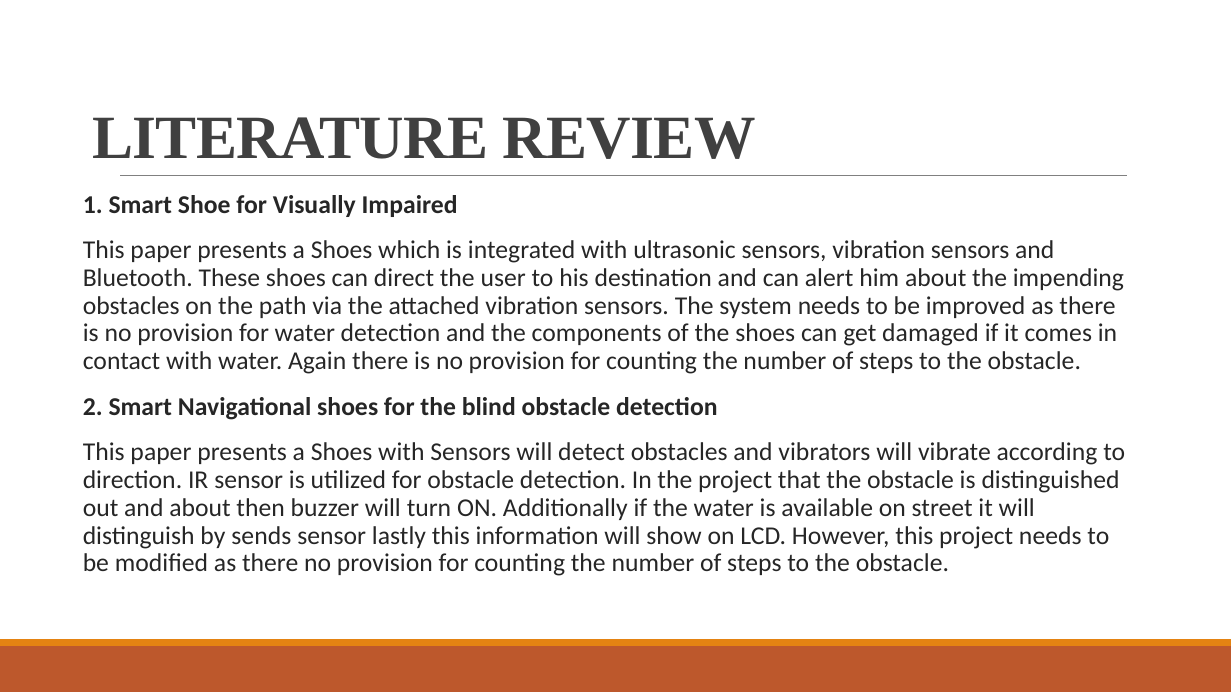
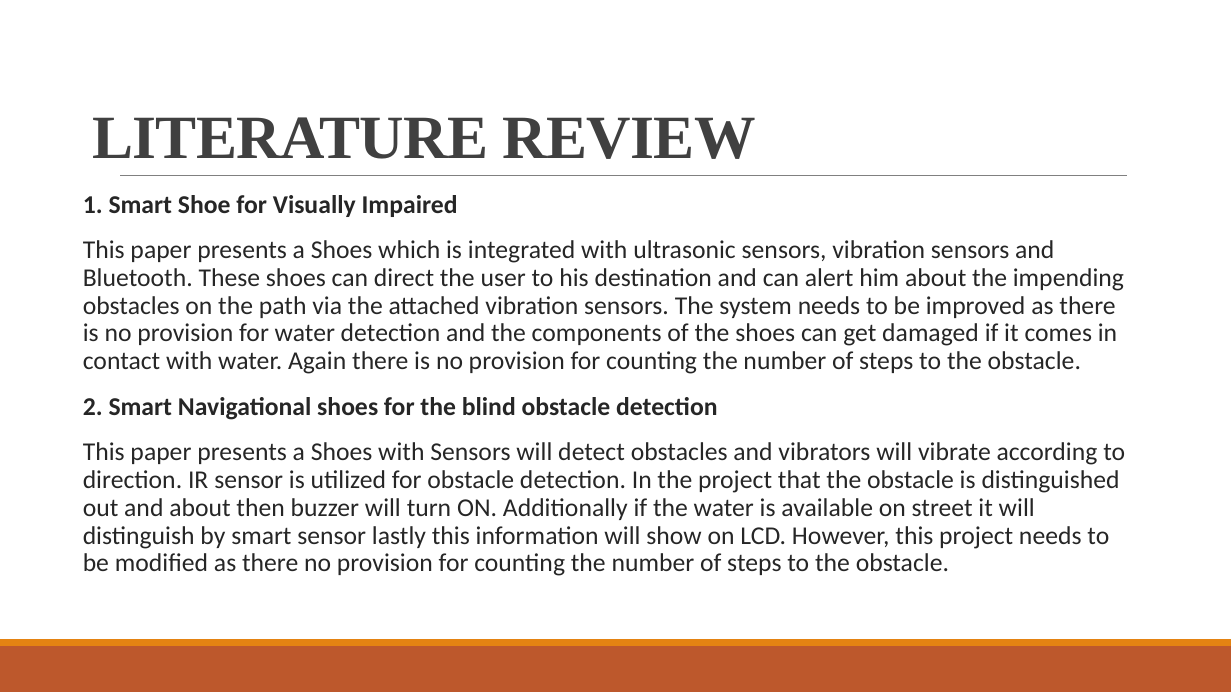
by sends: sends -> smart (261, 536)
